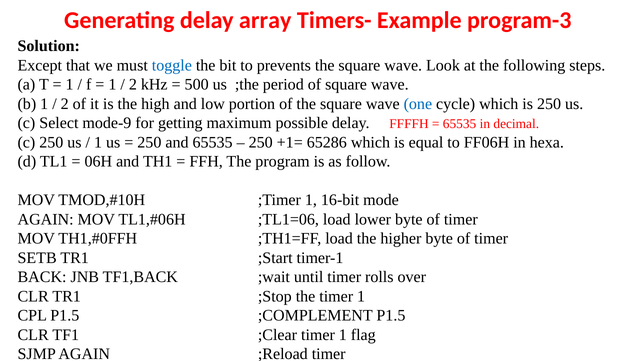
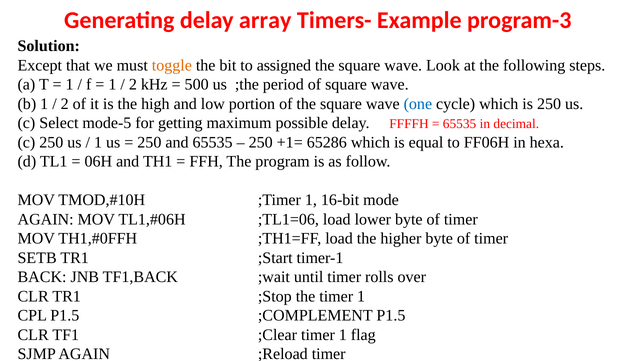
toggle colour: blue -> orange (172, 65)
prevents: prevents -> assigned (284, 65)
mode-9: mode-9 -> mode-5 (107, 123)
